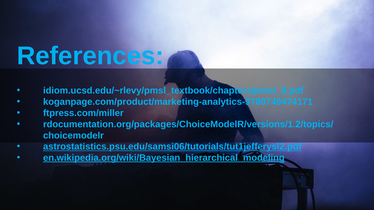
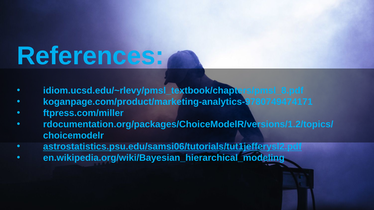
en.wikipedia.org/wiki/Bayesian_hierarchical_modeling underline: present -> none (164, 158)
